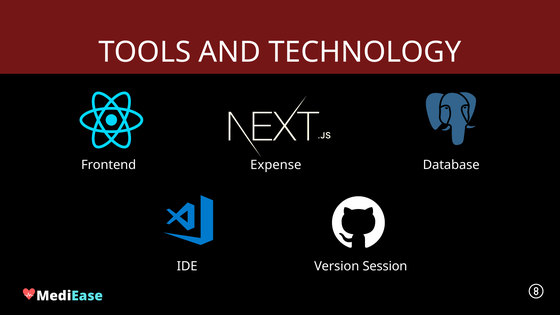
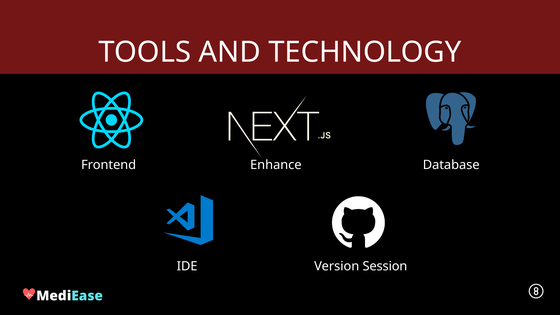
Expense: Expense -> Enhance (276, 165)
